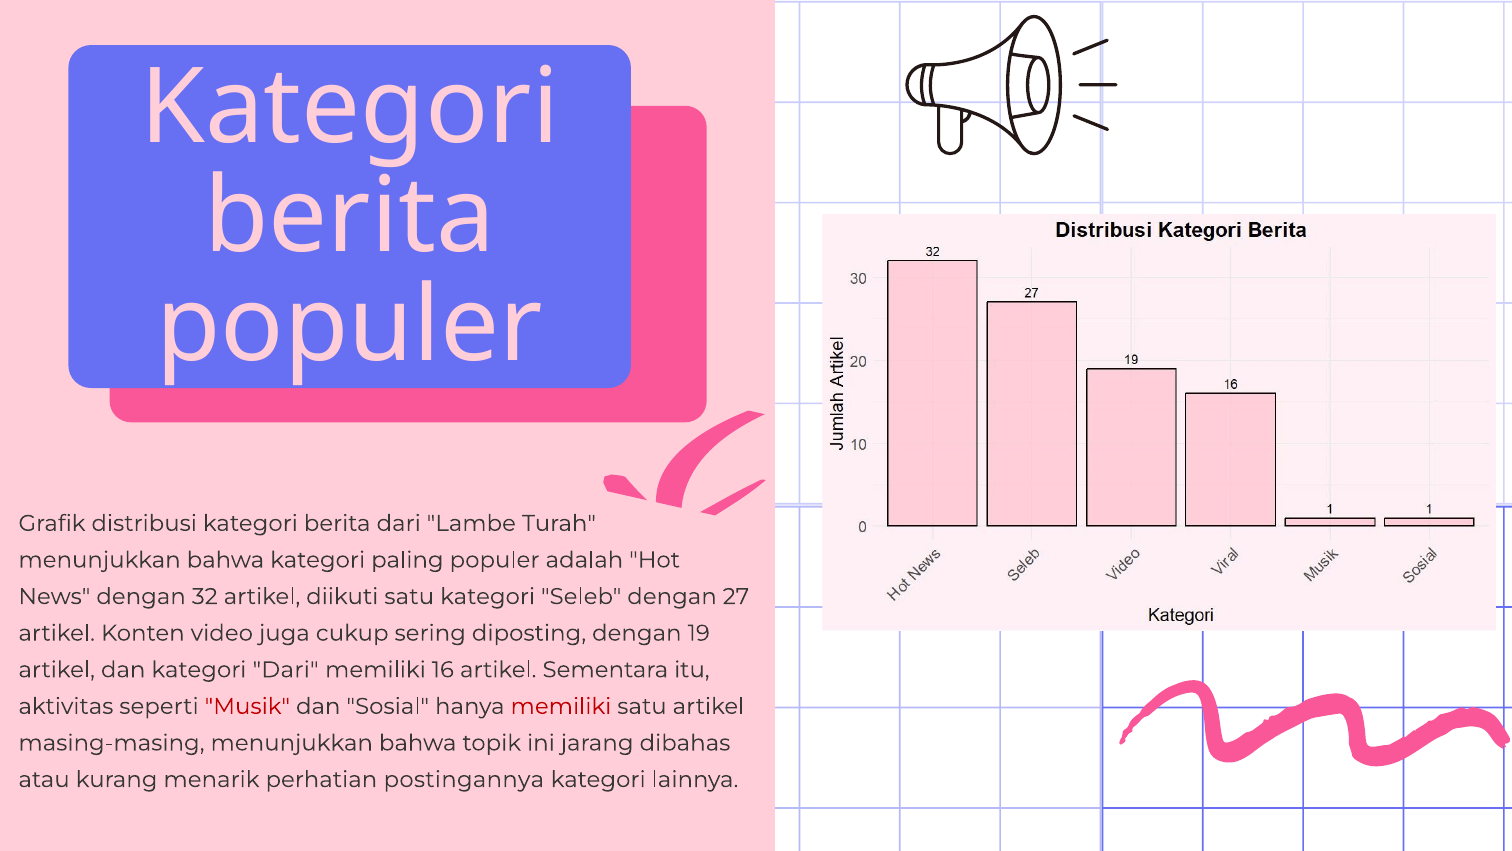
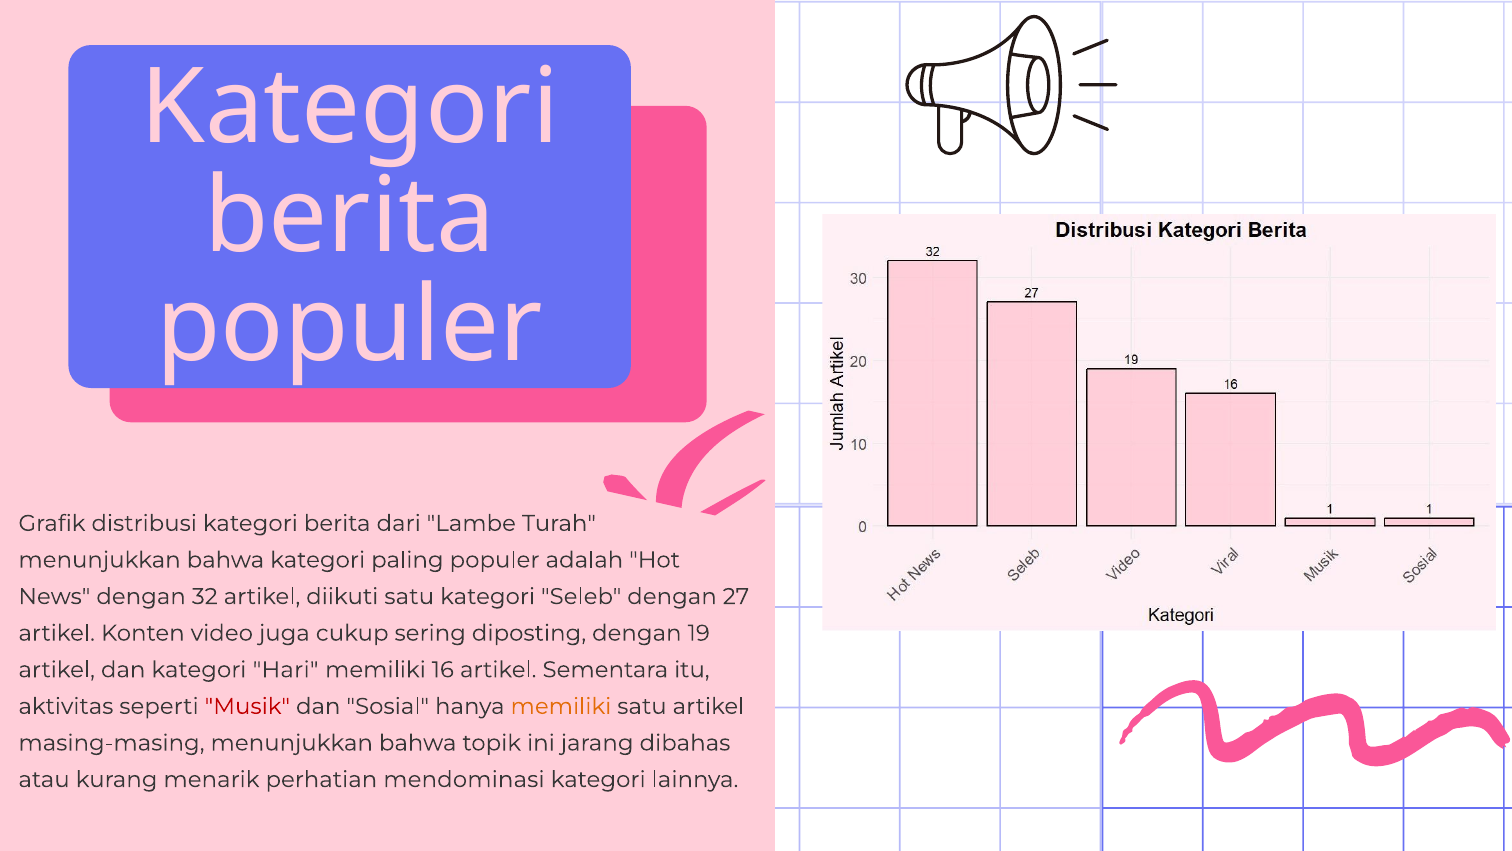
kategori Dari: Dari -> Hari (286, 669)
memiliki colour: red -> orange (561, 706)
postingannya: postingannya -> mendominasi (464, 779)
